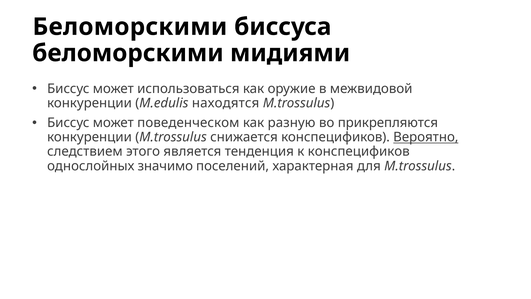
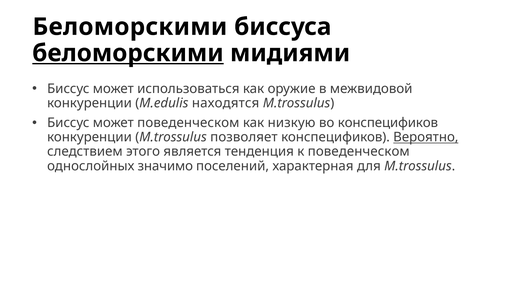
беломорскими underline: none -> present (128, 53)
разную: разную -> низкую (292, 123)
во прикрепляются: прикрепляются -> конспецификов (388, 123)
снижается: снижается -> позволяет (244, 137)
к конспецификов: конспецификов -> поведенческом (359, 151)
